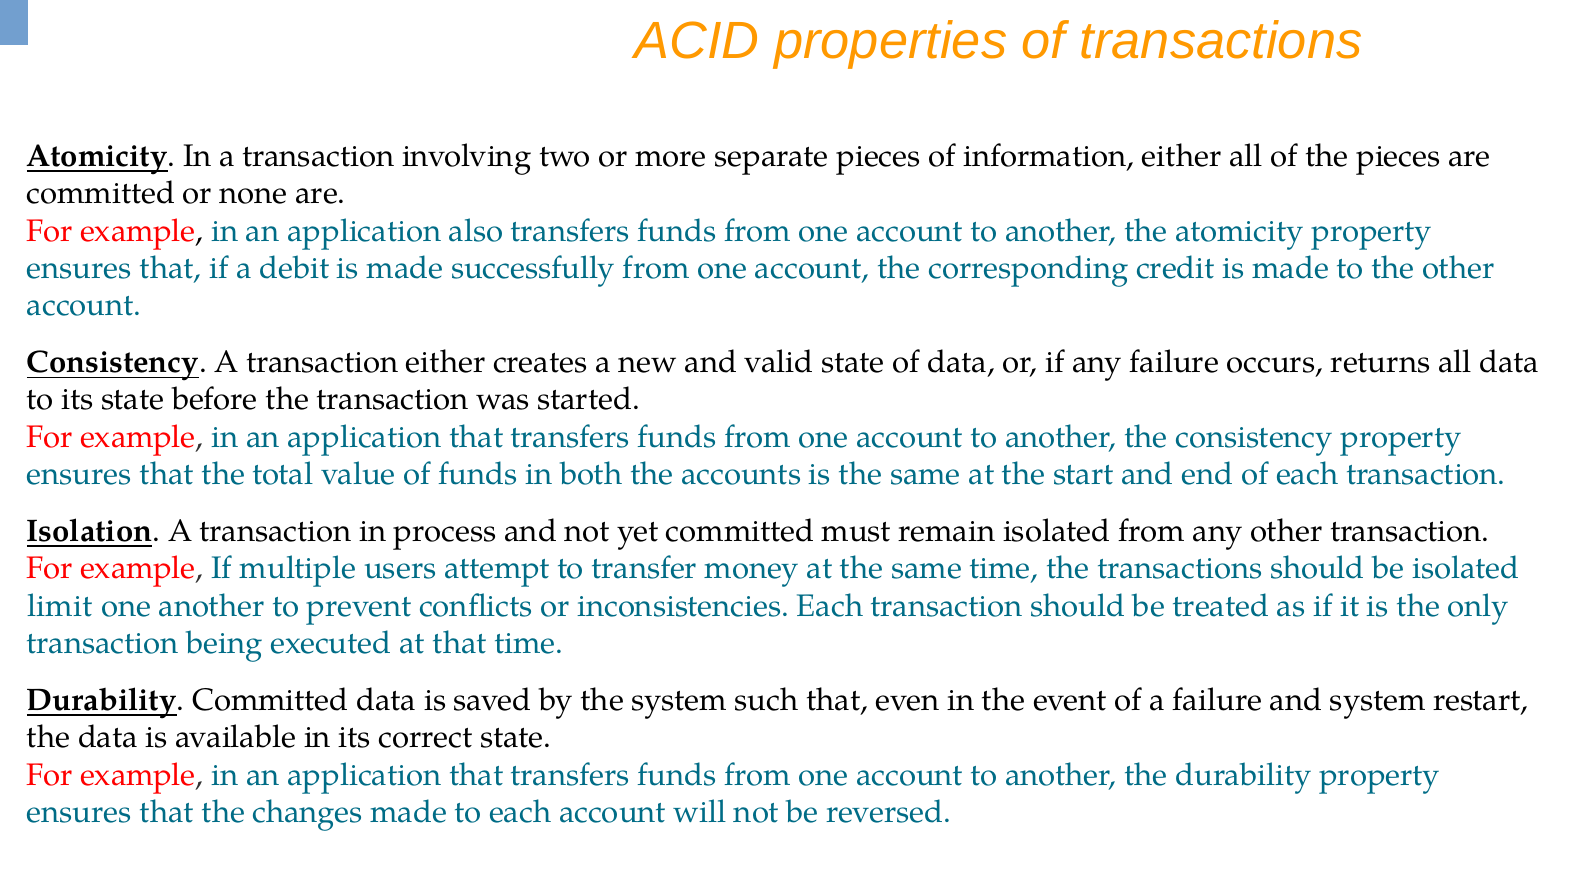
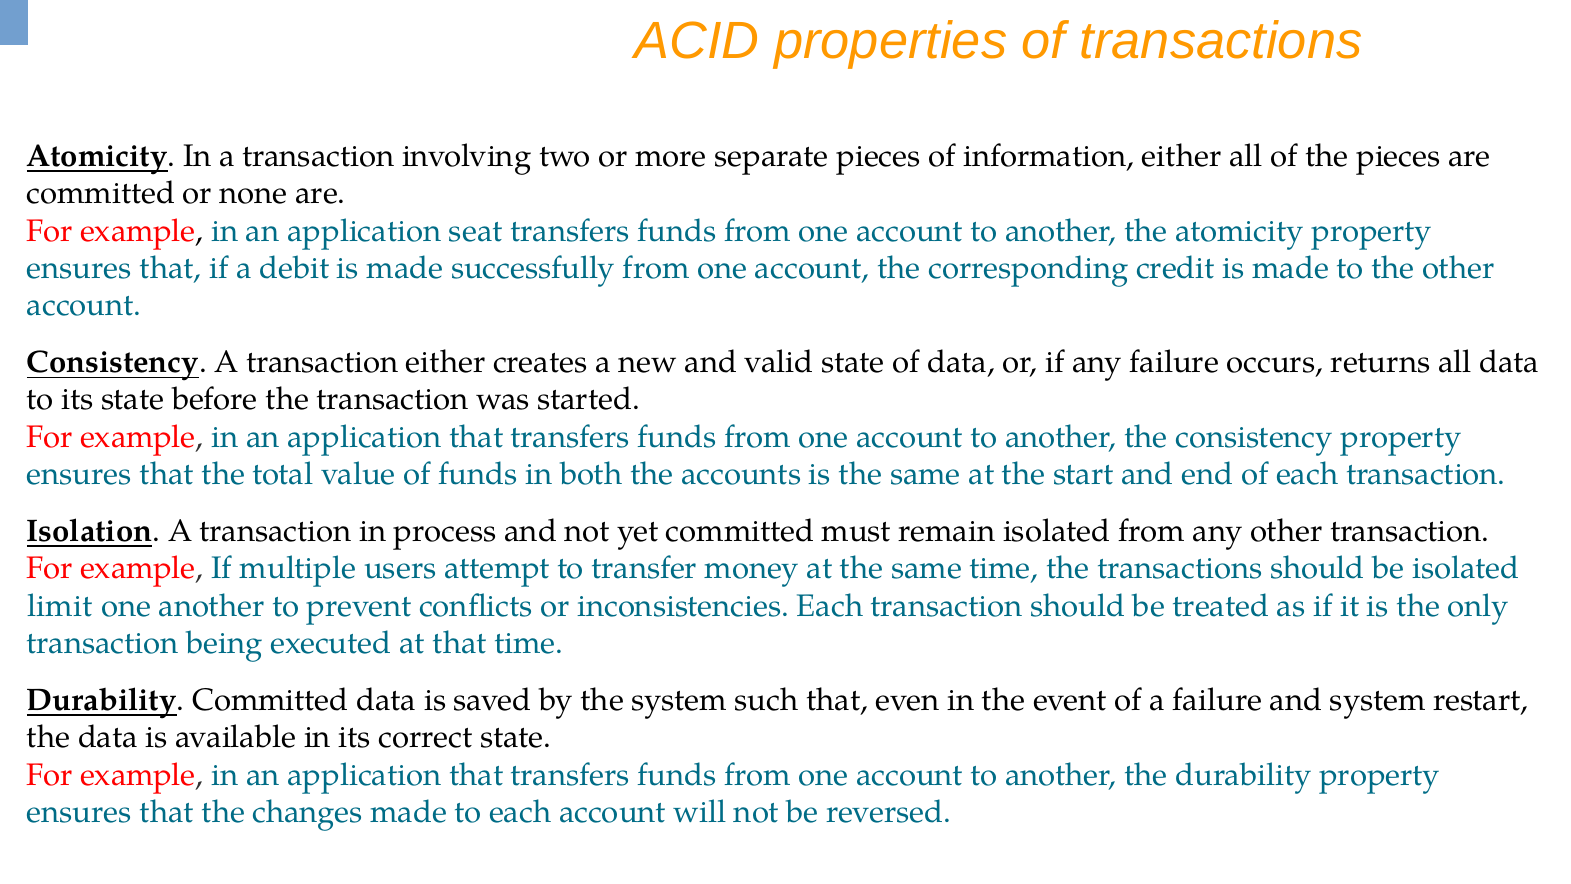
also: also -> seat (476, 231)
